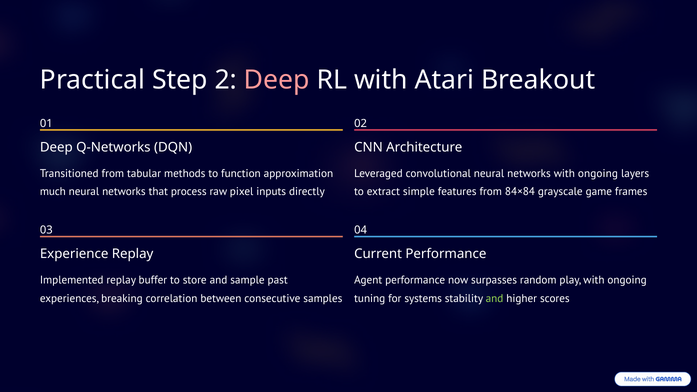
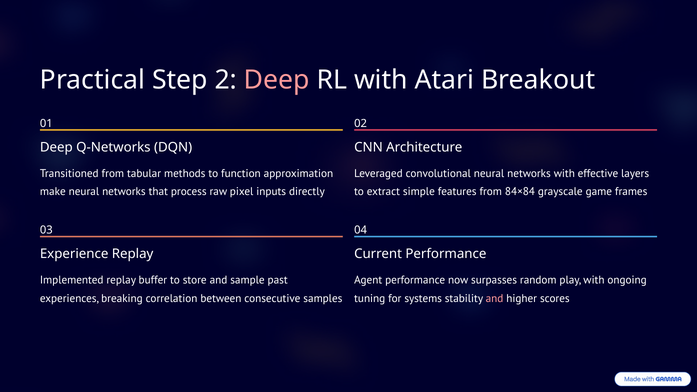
networks with ongoing: ongoing -> effective (598, 174)
much: much -> make (53, 192)
and colour: light green -> pink (495, 298)
